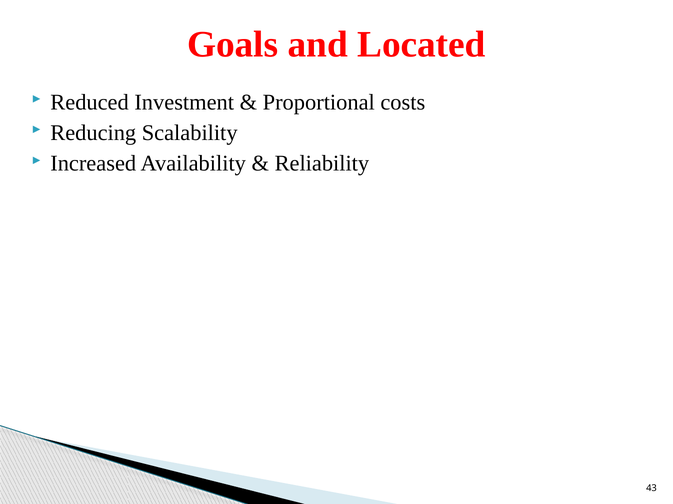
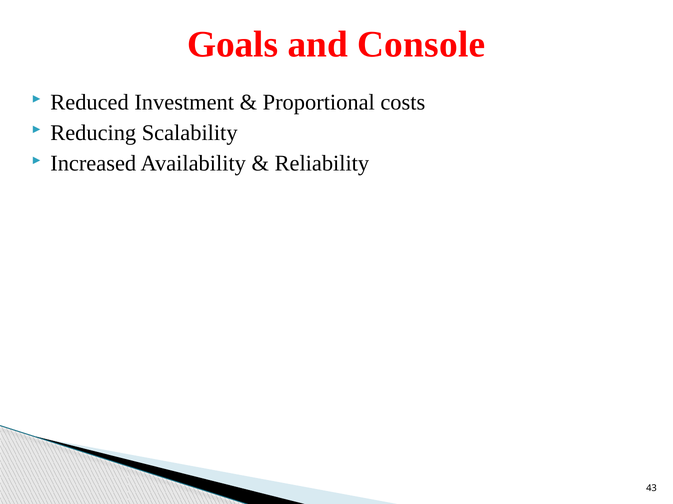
Located: Located -> Console (421, 45)
